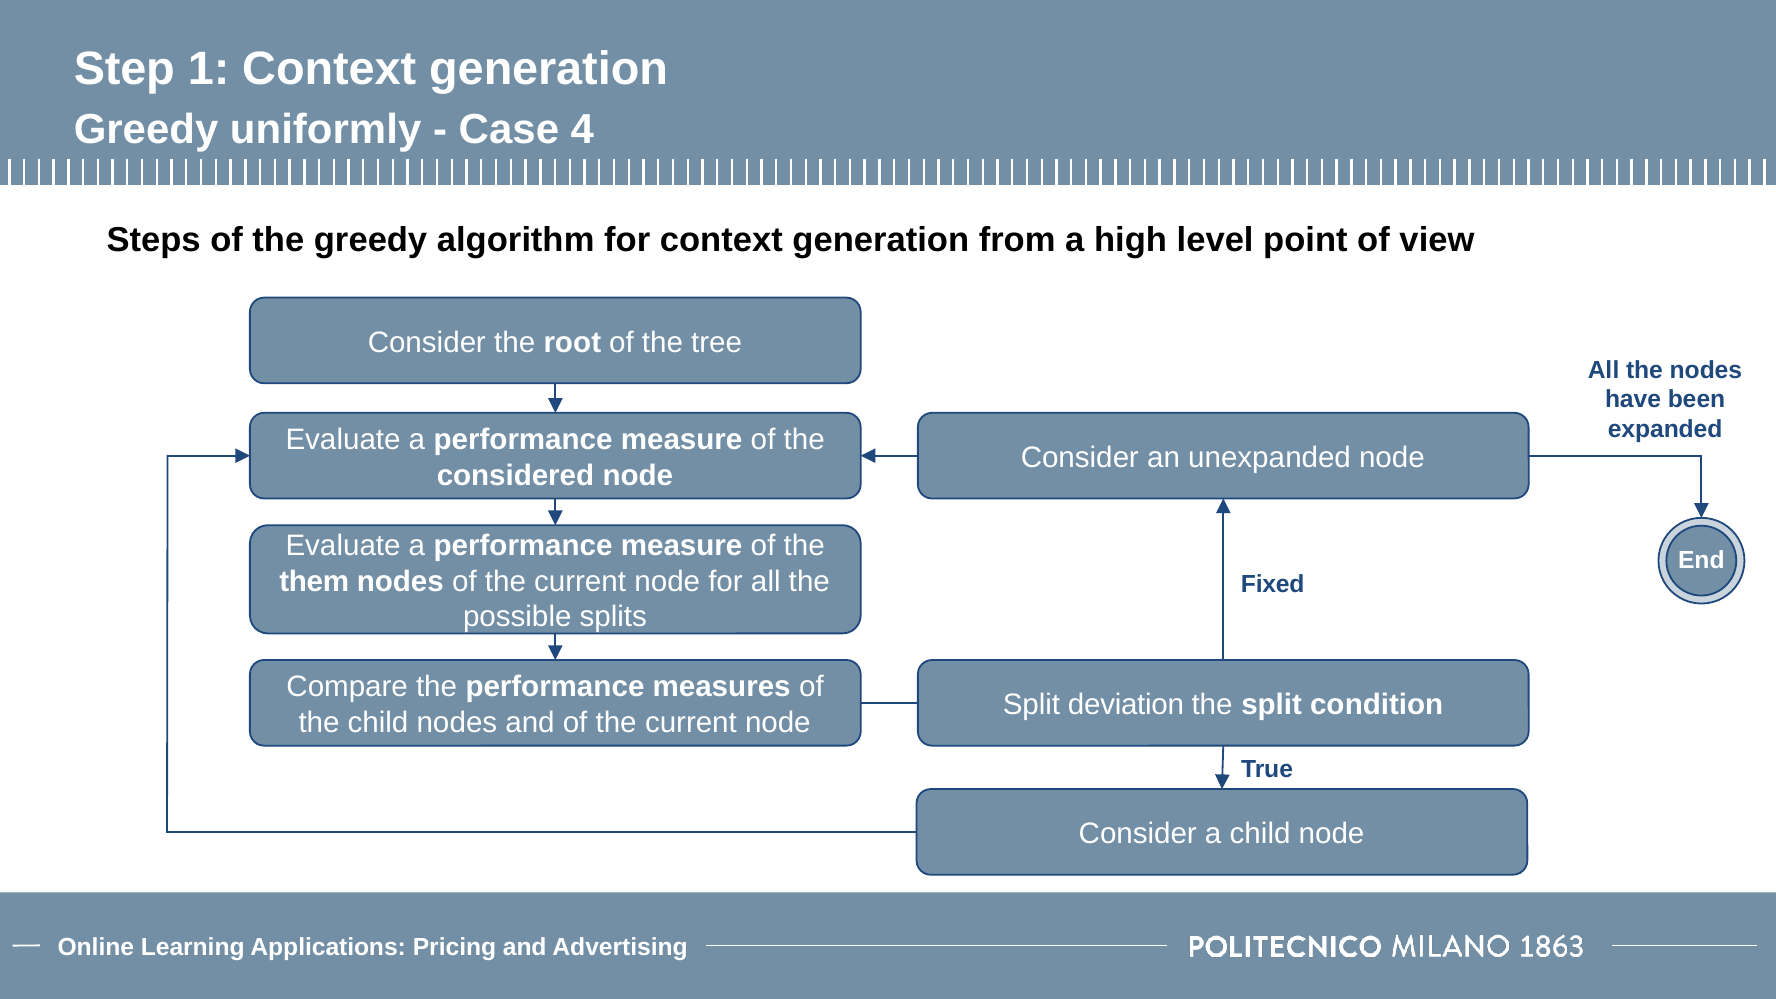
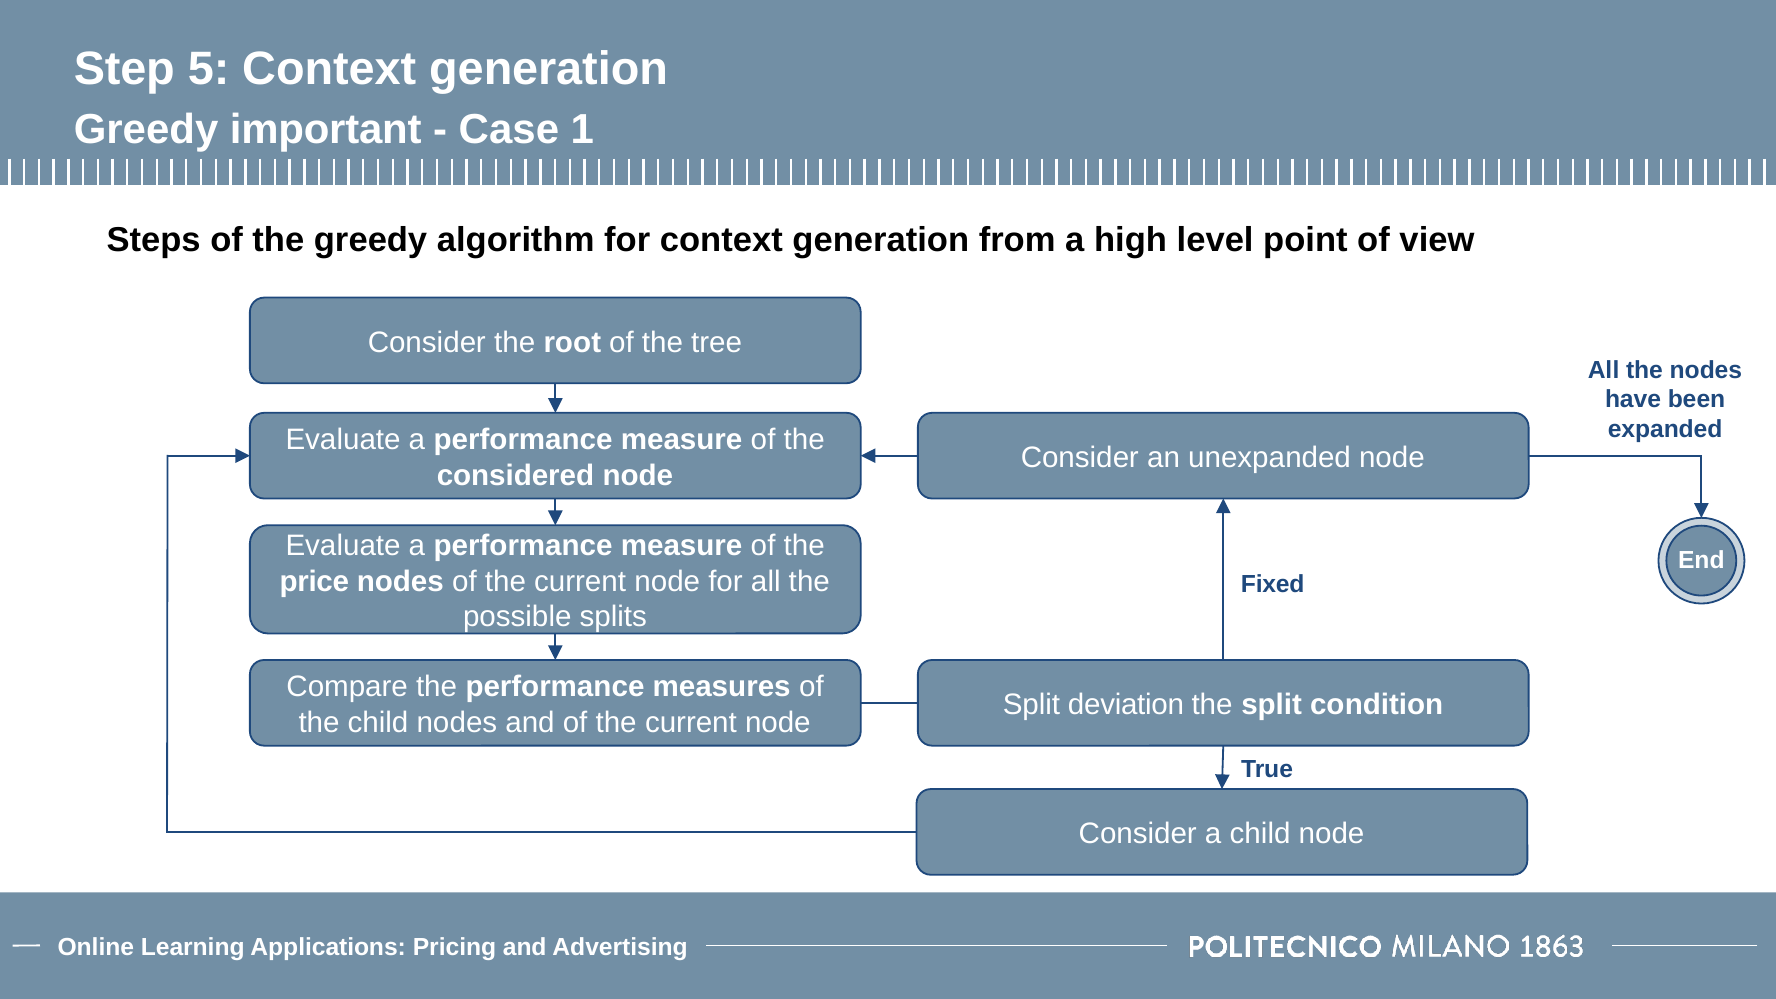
1: 1 -> 5 (209, 69)
uniformly: uniformly -> important (326, 129)
4: 4 -> 1 (582, 129)
them: them -> price (314, 581)
